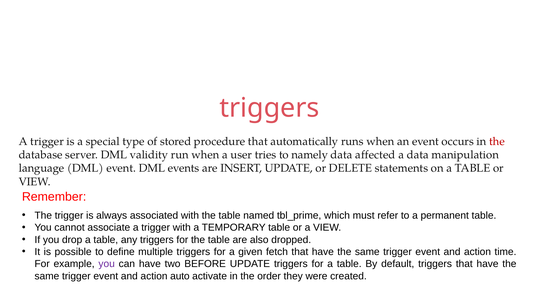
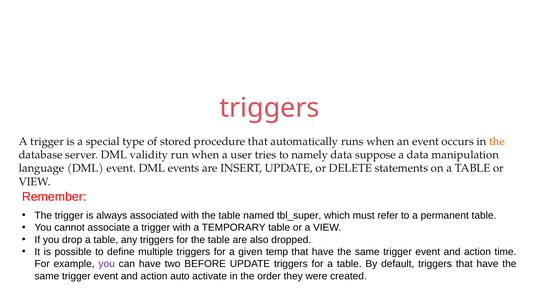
the colour: red -> orange (497, 141)
affected: affected -> suppose (375, 155)
tbl_prime: tbl_prime -> tbl_super (299, 216)
fetch: fetch -> temp (277, 252)
